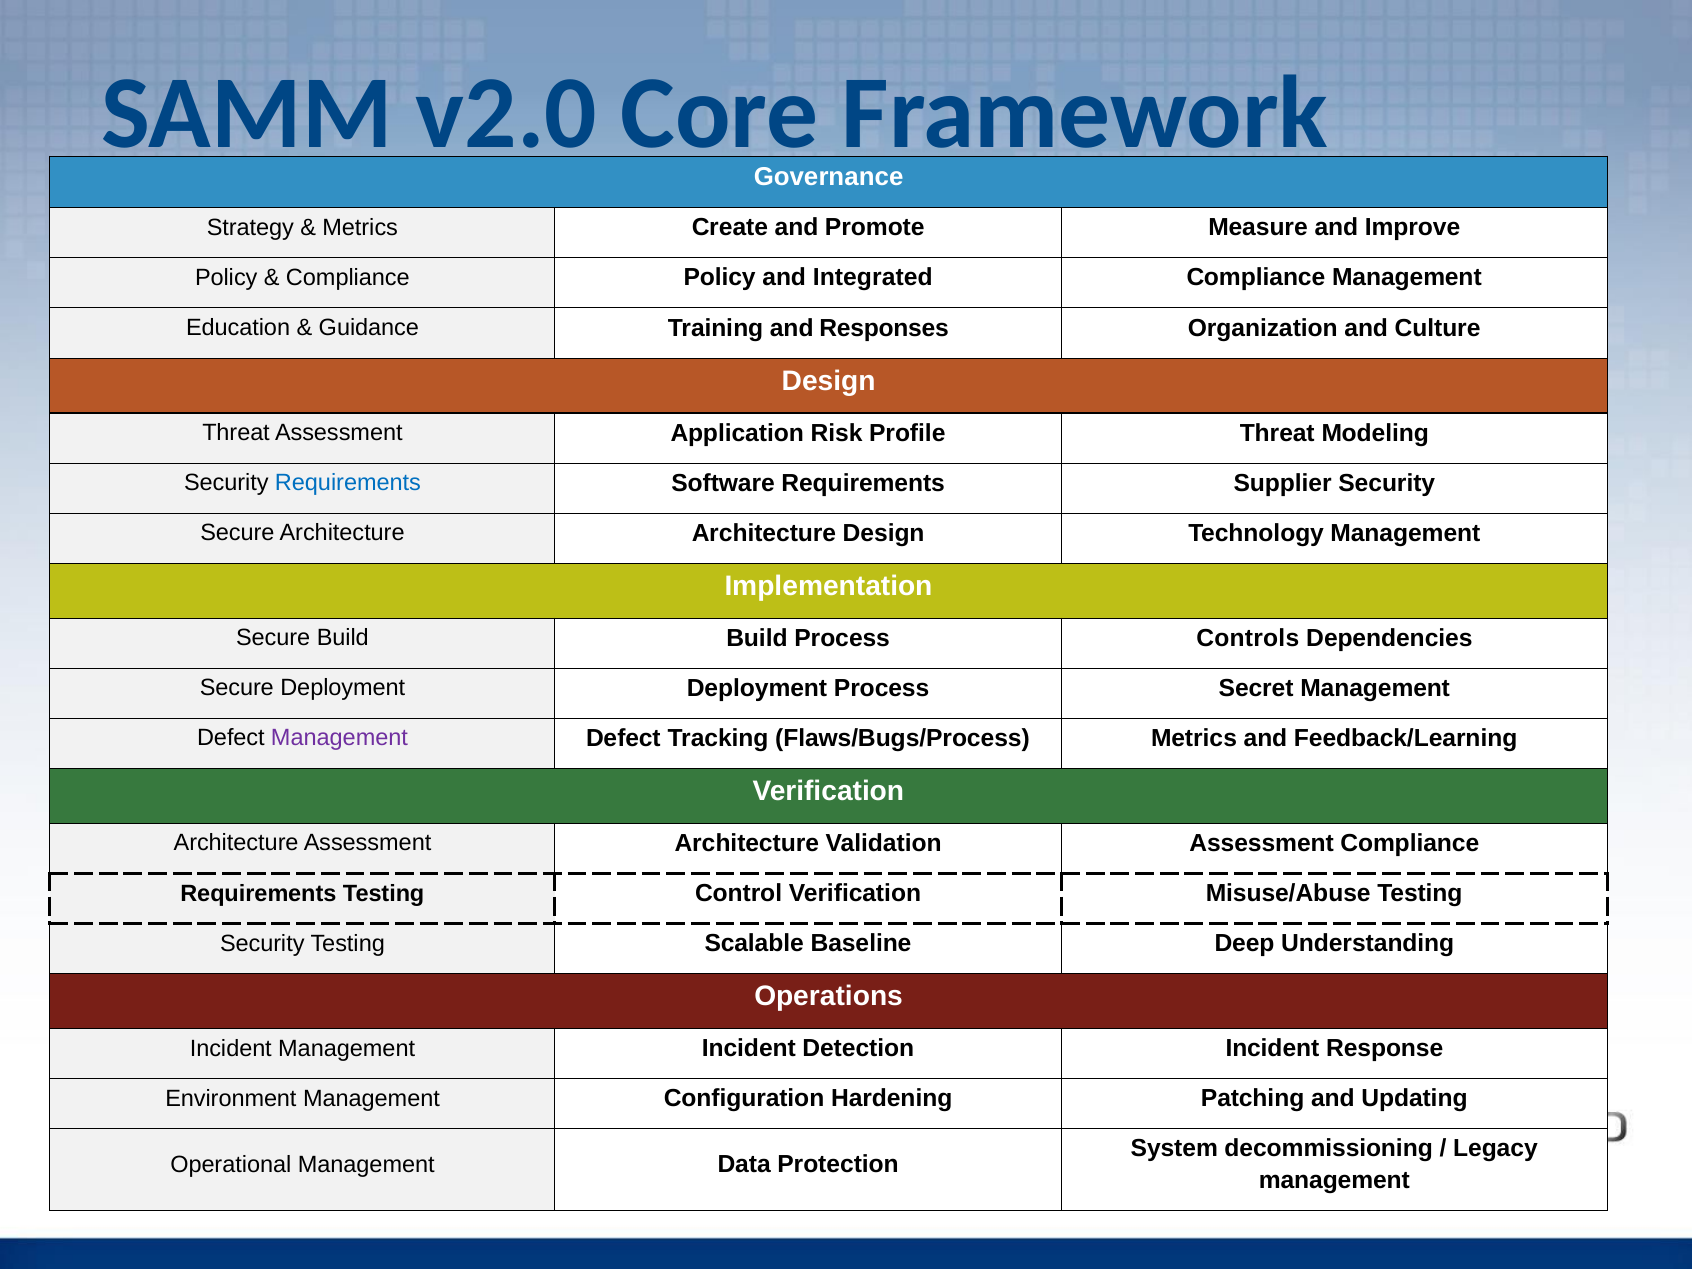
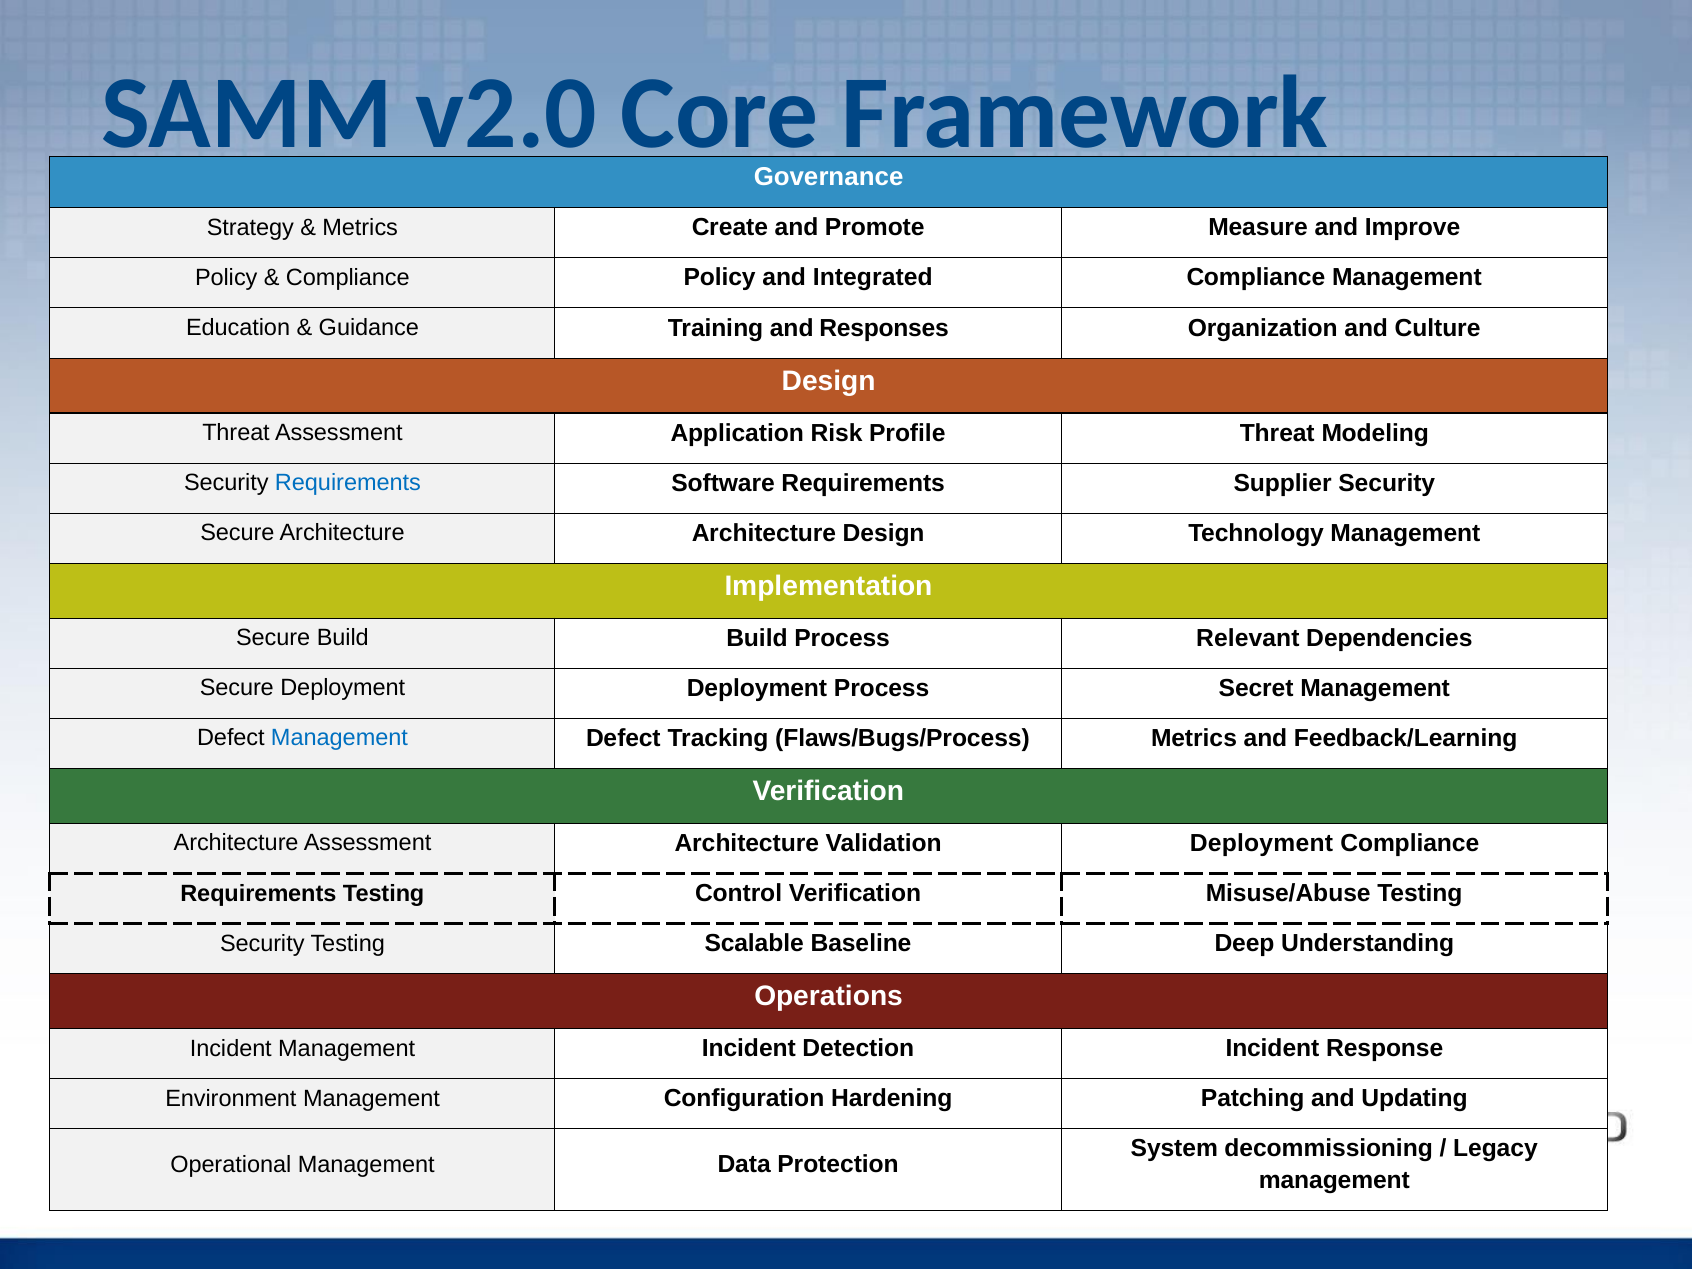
Controls: Controls -> Relevant (1248, 638)
Management colour: purple -> blue (339, 738)
Validation Assessment: Assessment -> Deployment (1261, 843)
